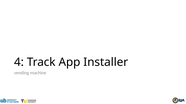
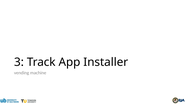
4: 4 -> 3 (19, 63)
